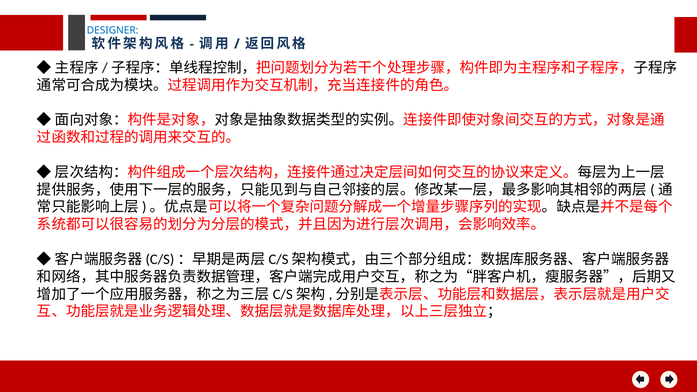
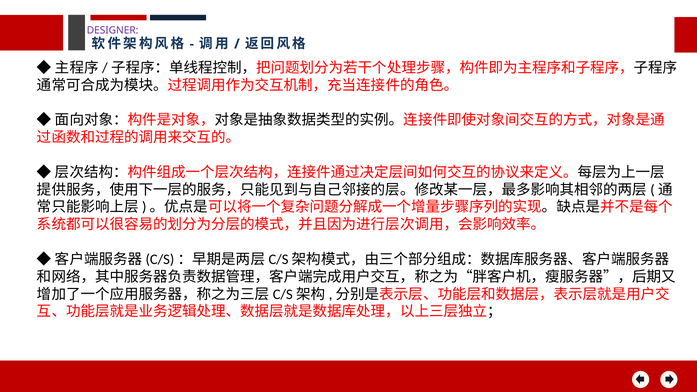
DESIGNER colour: blue -> purple (113, 31)
